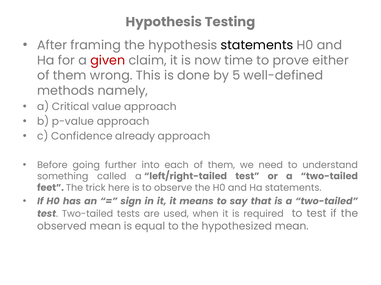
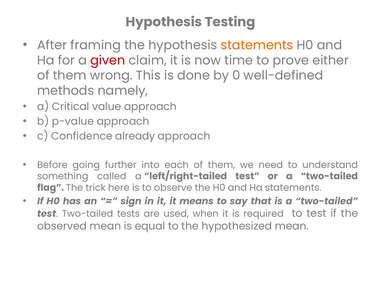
statements colour: black -> orange (257, 45)
5: 5 -> 0 (236, 76)
feet: feet -> flag (51, 188)
